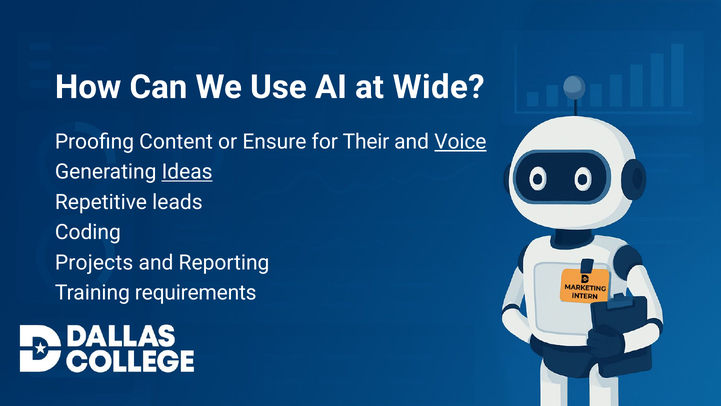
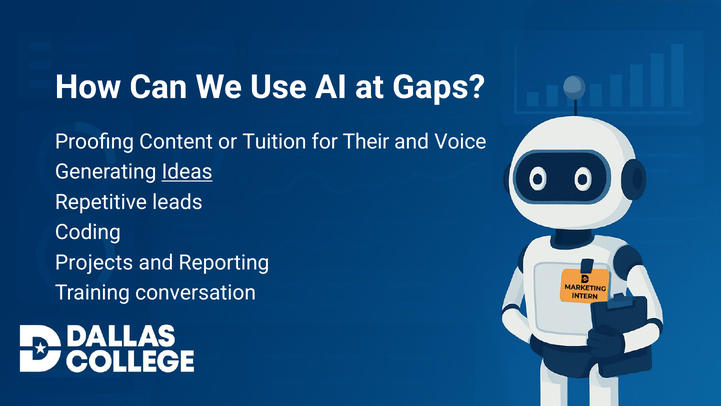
Wide: Wide -> Gaps (439, 87)
Ensure: Ensure -> Tuition (274, 142)
Voice underline: present -> none (460, 142)
requirements: requirements -> conversation (196, 293)
